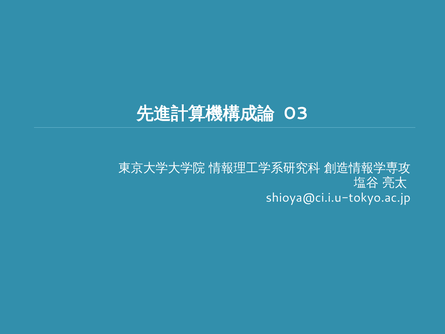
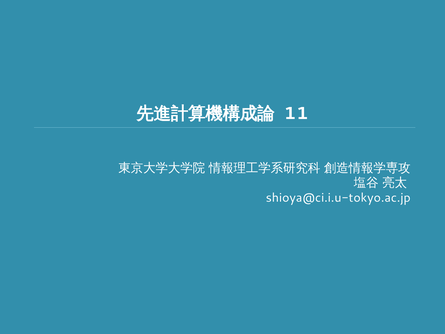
03: 03 -> 11 (296, 113)
